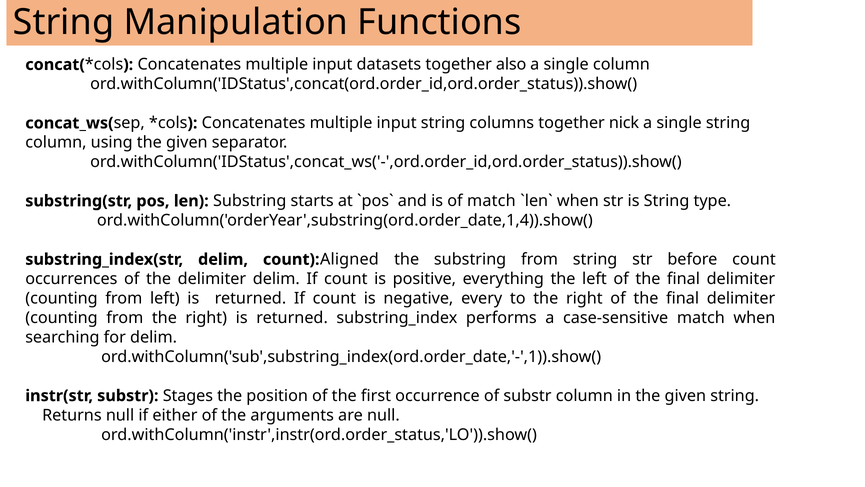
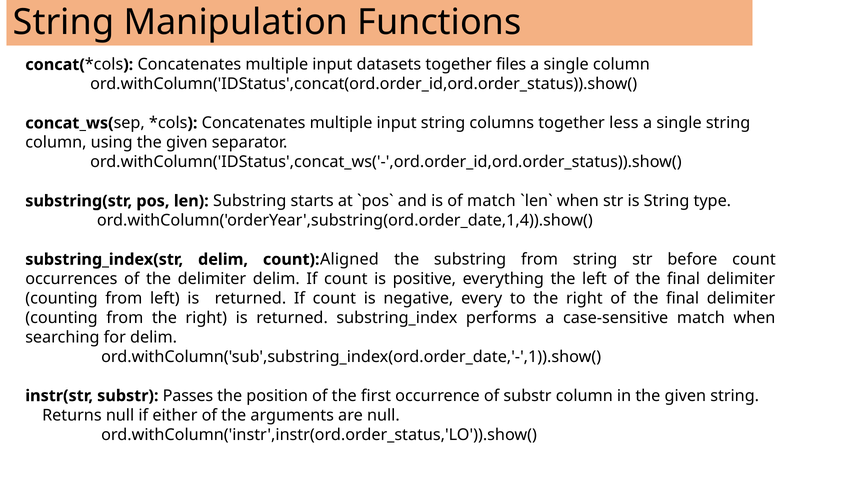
also: also -> files (511, 65)
nick: nick -> less (624, 123)
Stages: Stages -> Passes (188, 395)
